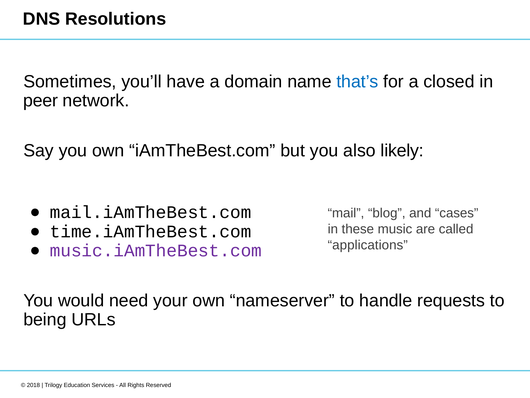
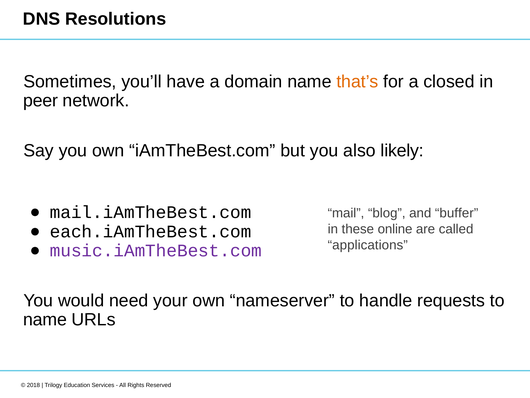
that’s colour: blue -> orange (357, 82)
cases: cases -> buffer (457, 213)
time.iAmTheBest.com: time.iAmTheBest.com -> each.iAmTheBest.com (151, 231)
music: music -> online (395, 229)
being: being -> name (45, 319)
